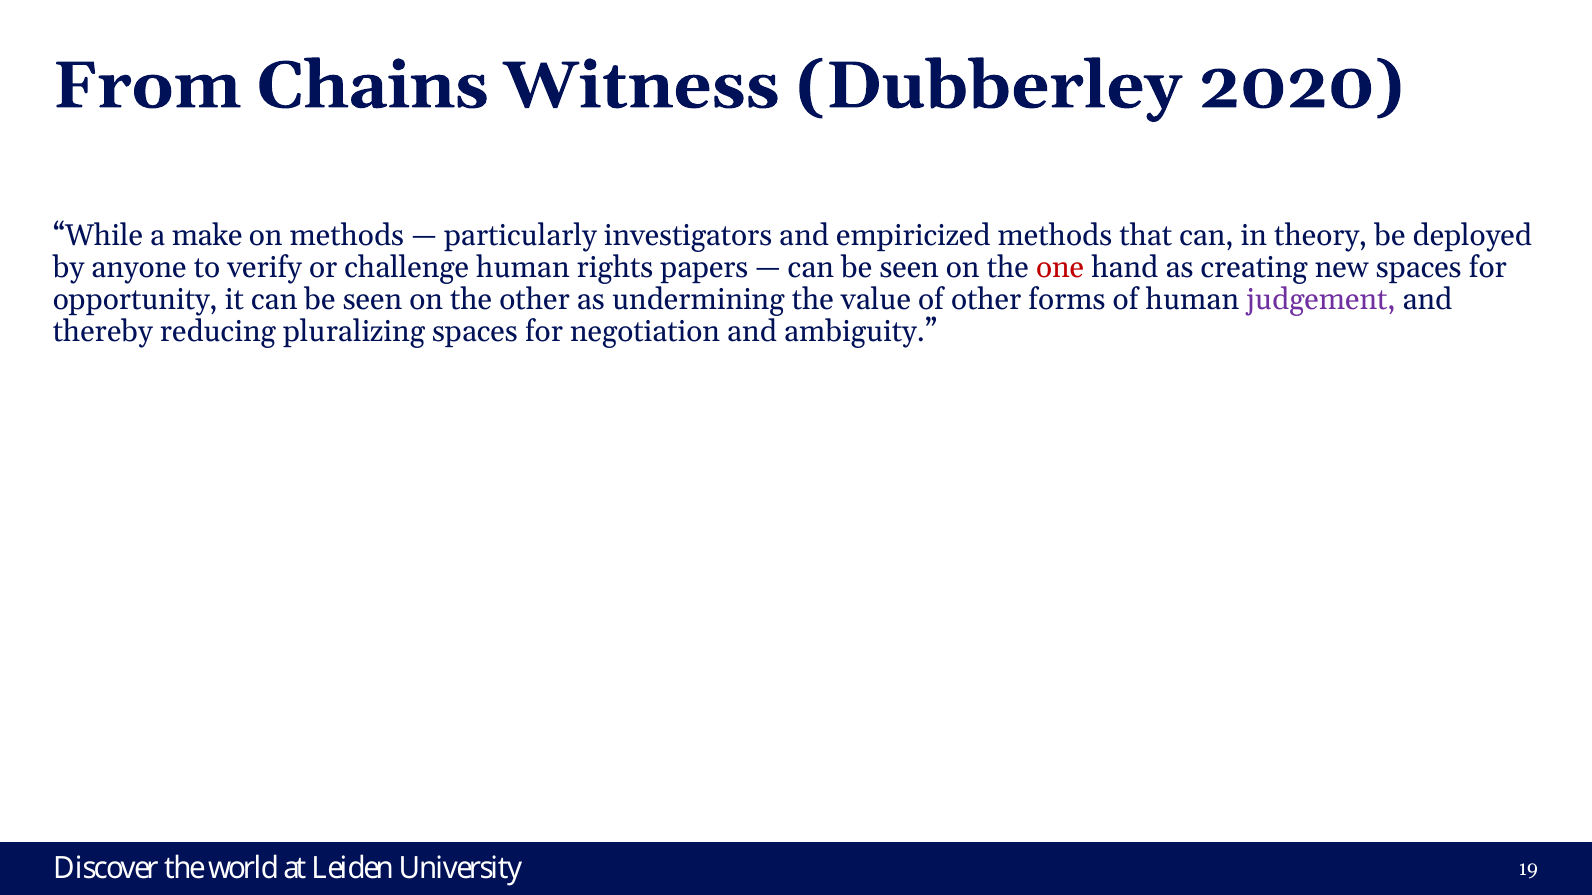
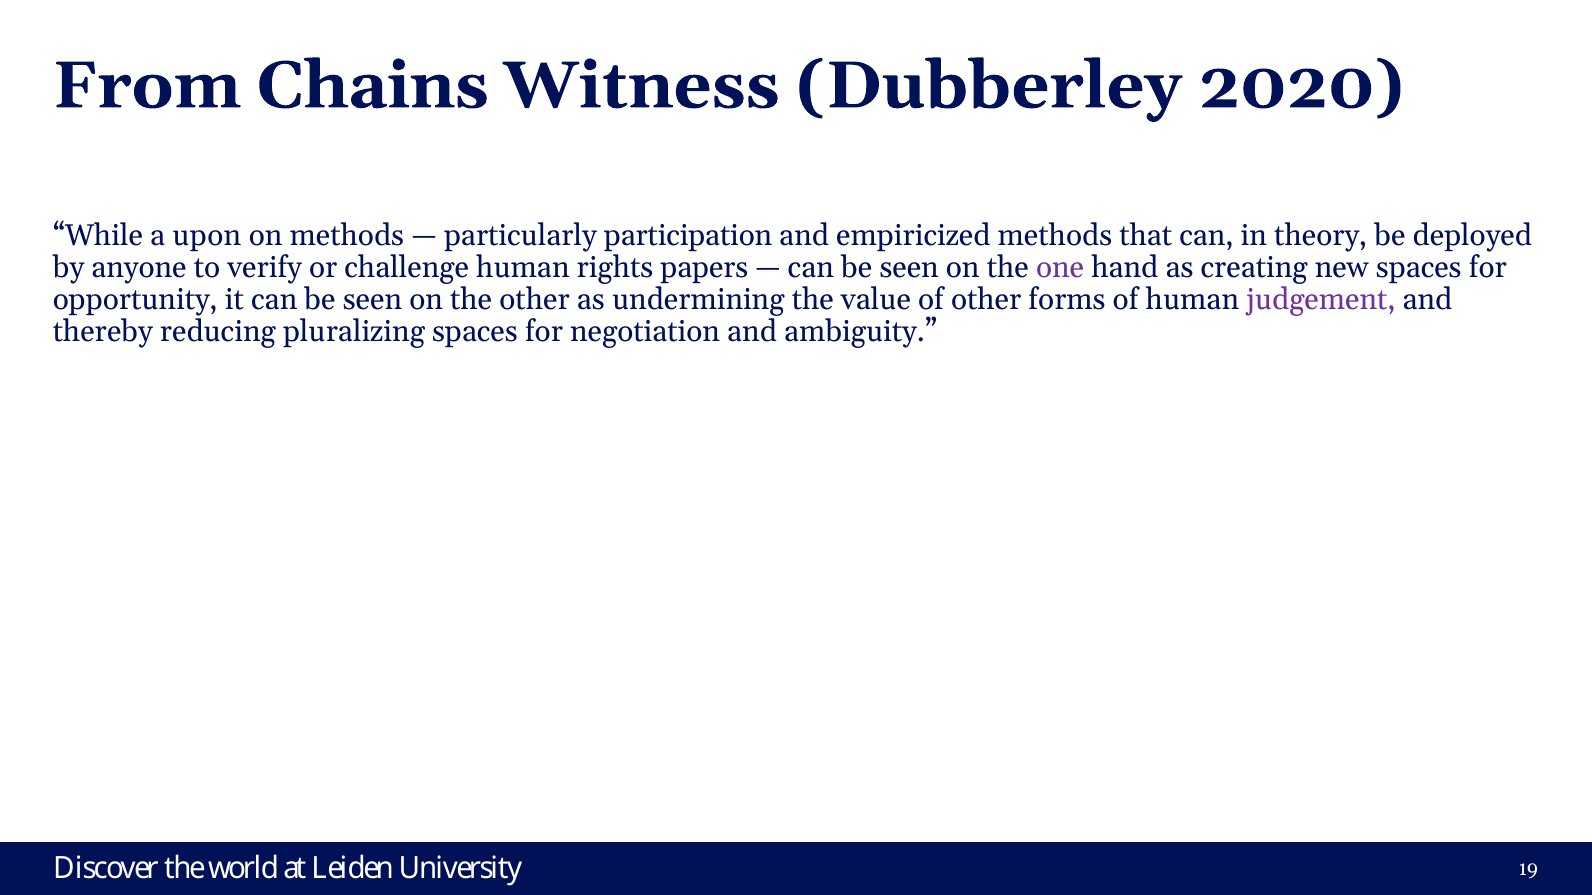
make: make -> upon (207, 235)
investigators: investigators -> participation (688, 235)
one colour: red -> purple (1060, 267)
